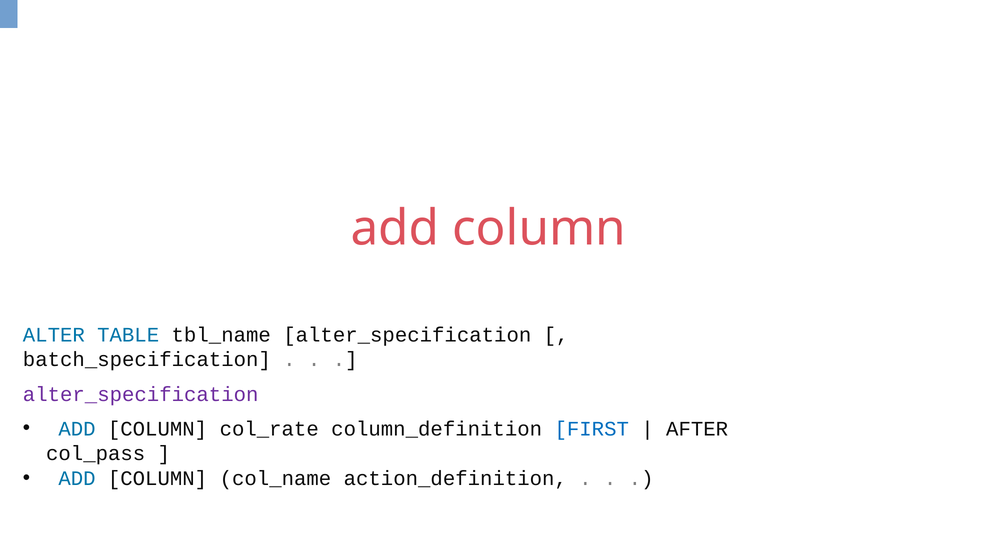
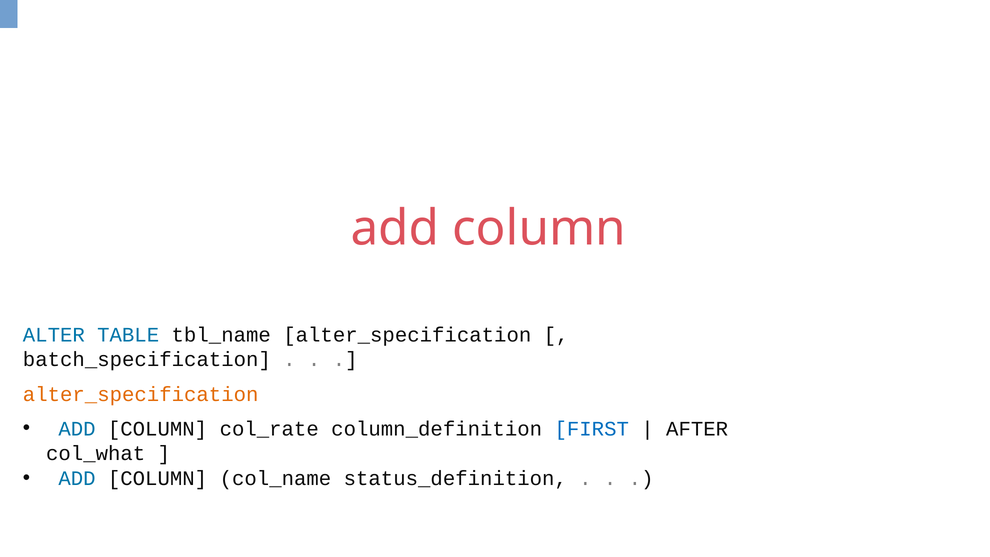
alter_specification colour: purple -> orange (141, 394)
col_pass: col_pass -> col_what (96, 454)
action_definition: action_definition -> status_definition (455, 478)
